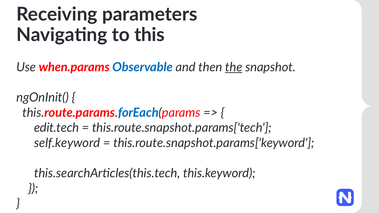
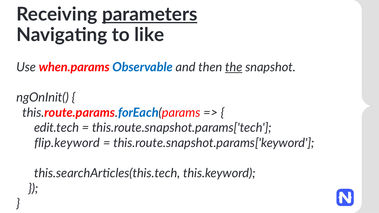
parameters underline: none -> present (150, 14)
this: this -> like (149, 35)
self.keyword: self.keyword -> flip.keyword (67, 143)
